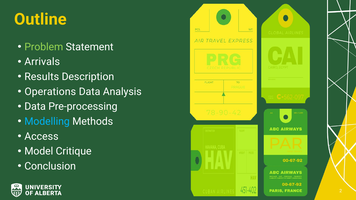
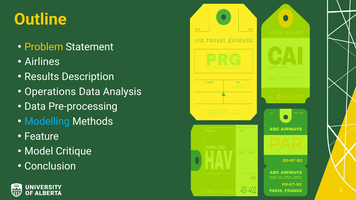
Problem colour: light green -> yellow (44, 47)
Arrivals: Arrivals -> Airlines (42, 62)
Access: Access -> Feature (42, 137)
